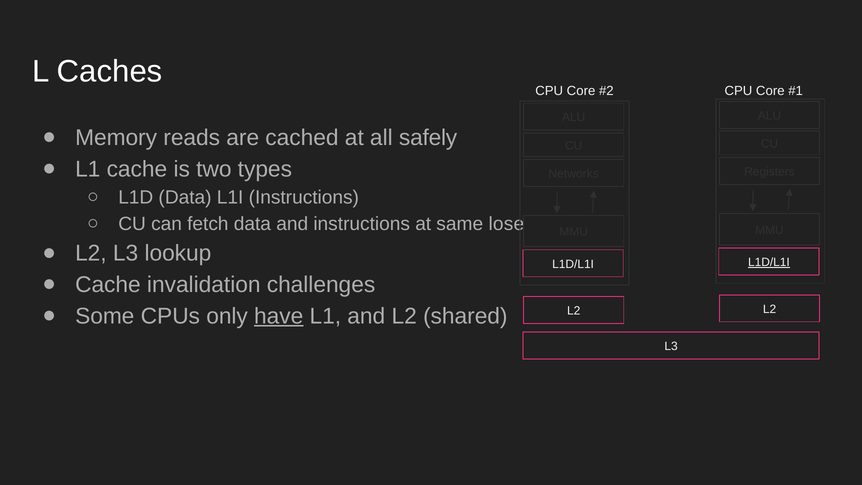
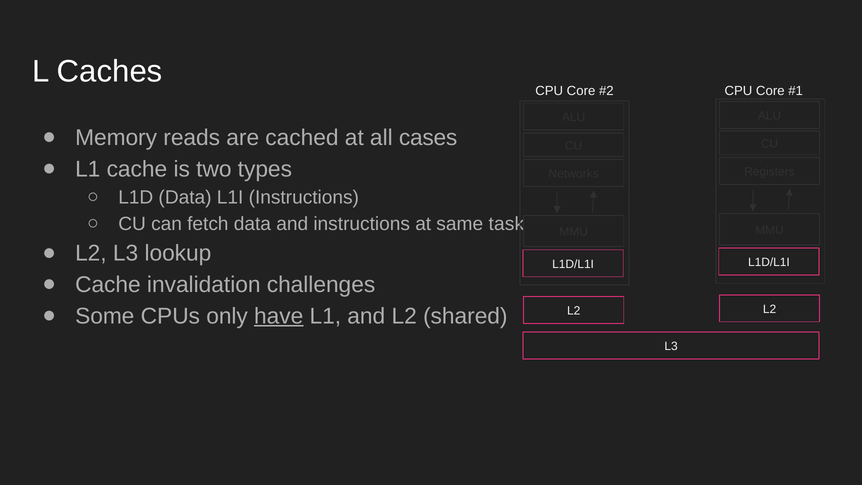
safely: safely -> cases (428, 138)
lose: lose -> task (506, 224)
L1D/L1I underline: present -> none (769, 262)
